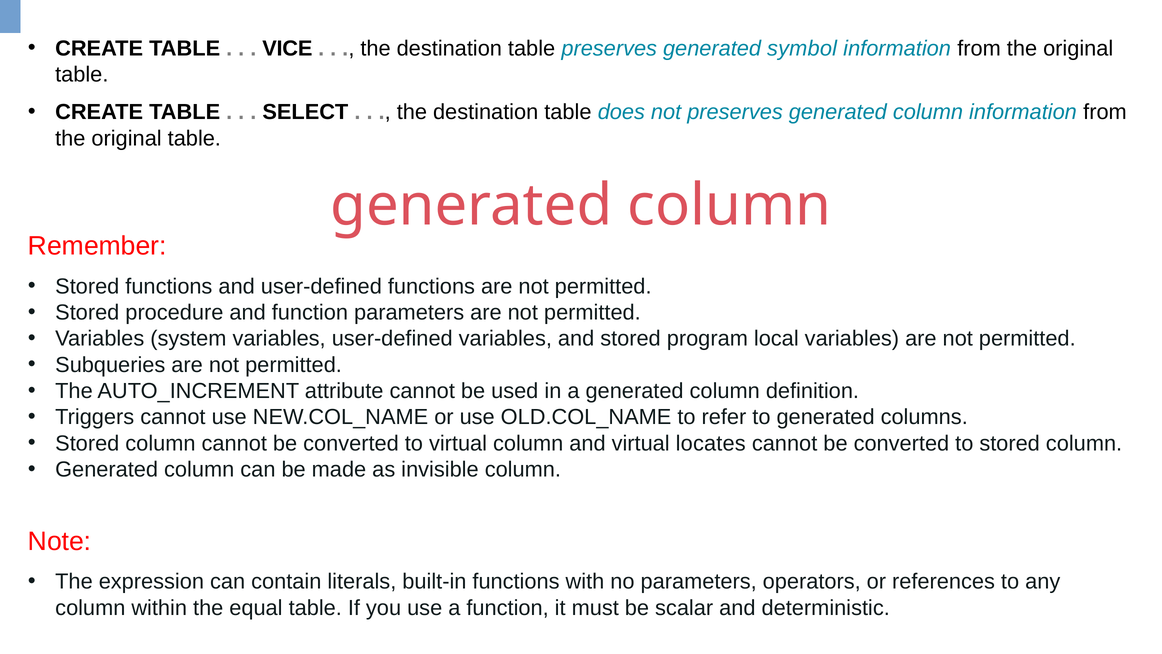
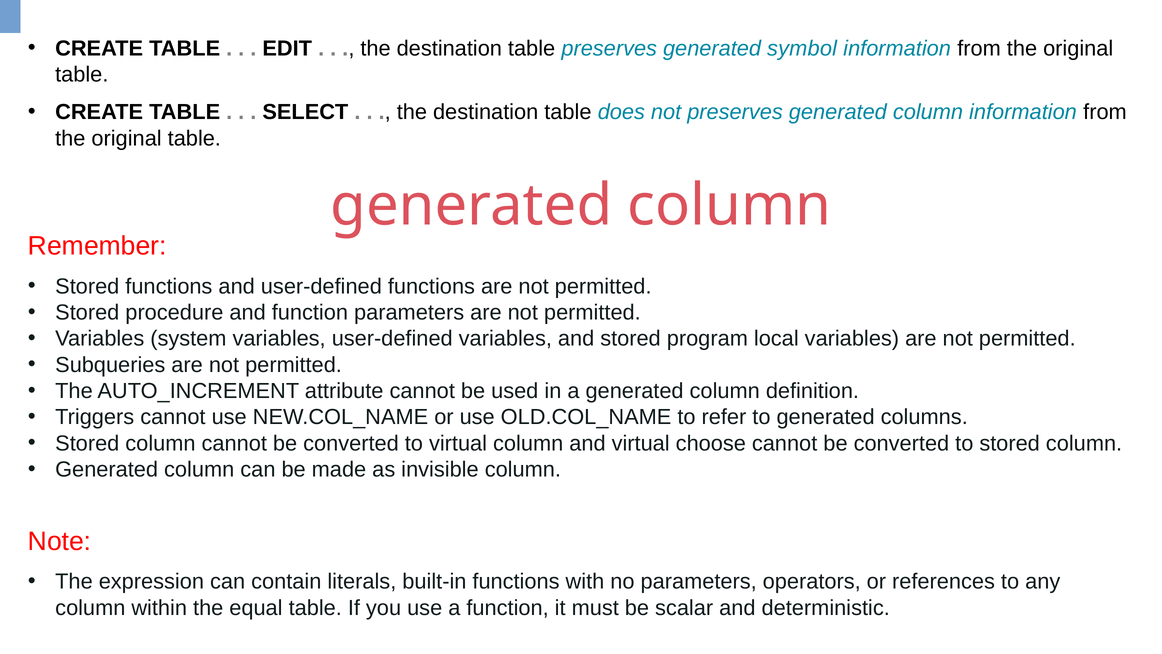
VICE: VICE -> EDIT (287, 48)
locates: locates -> choose (711, 443)
